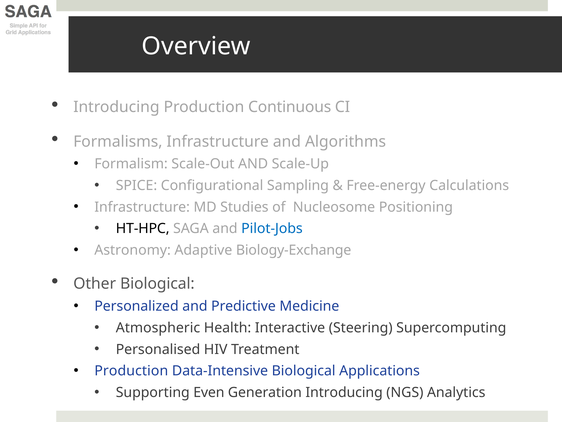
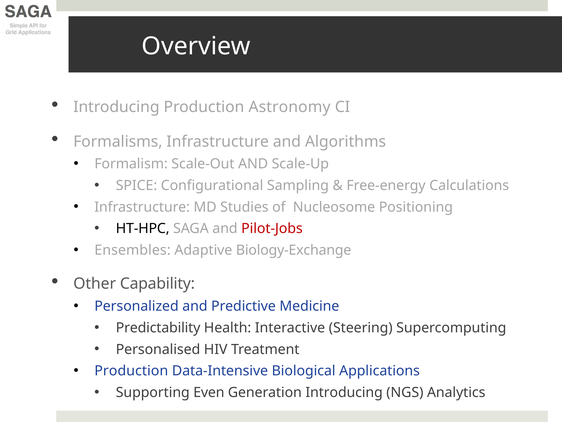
Continuous: Continuous -> Astronomy (290, 107)
Pilot-Jobs colour: blue -> red (272, 228)
Astronomy: Astronomy -> Ensembles (133, 250)
Other Biological: Biological -> Capability (157, 283)
Atmospheric: Atmospheric -> Predictability (158, 327)
